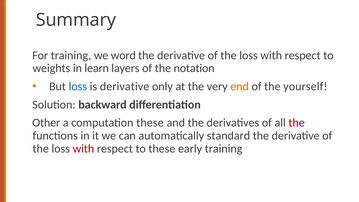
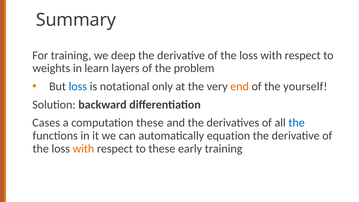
word: word -> deep (123, 55)
notation: notation -> problem (194, 68)
is derivative: derivative -> notational (125, 86)
Other: Other -> Cases (46, 123)
the colour: red -> blue (297, 123)
standard: standard -> equation (228, 136)
with colour: red -> orange (83, 149)
